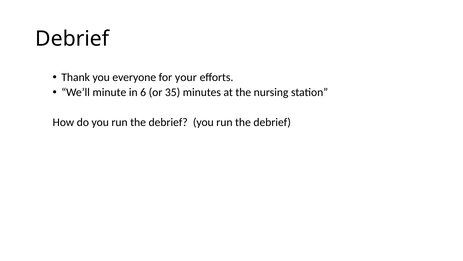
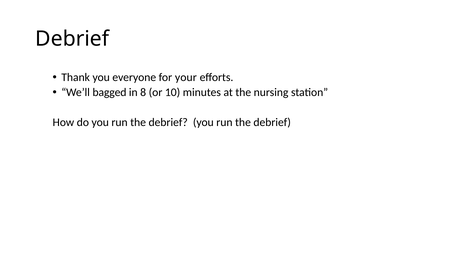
minute: minute -> bagged (109, 92)
6: 6 -> 8 (143, 92)
35: 35 -> 10 (173, 92)
